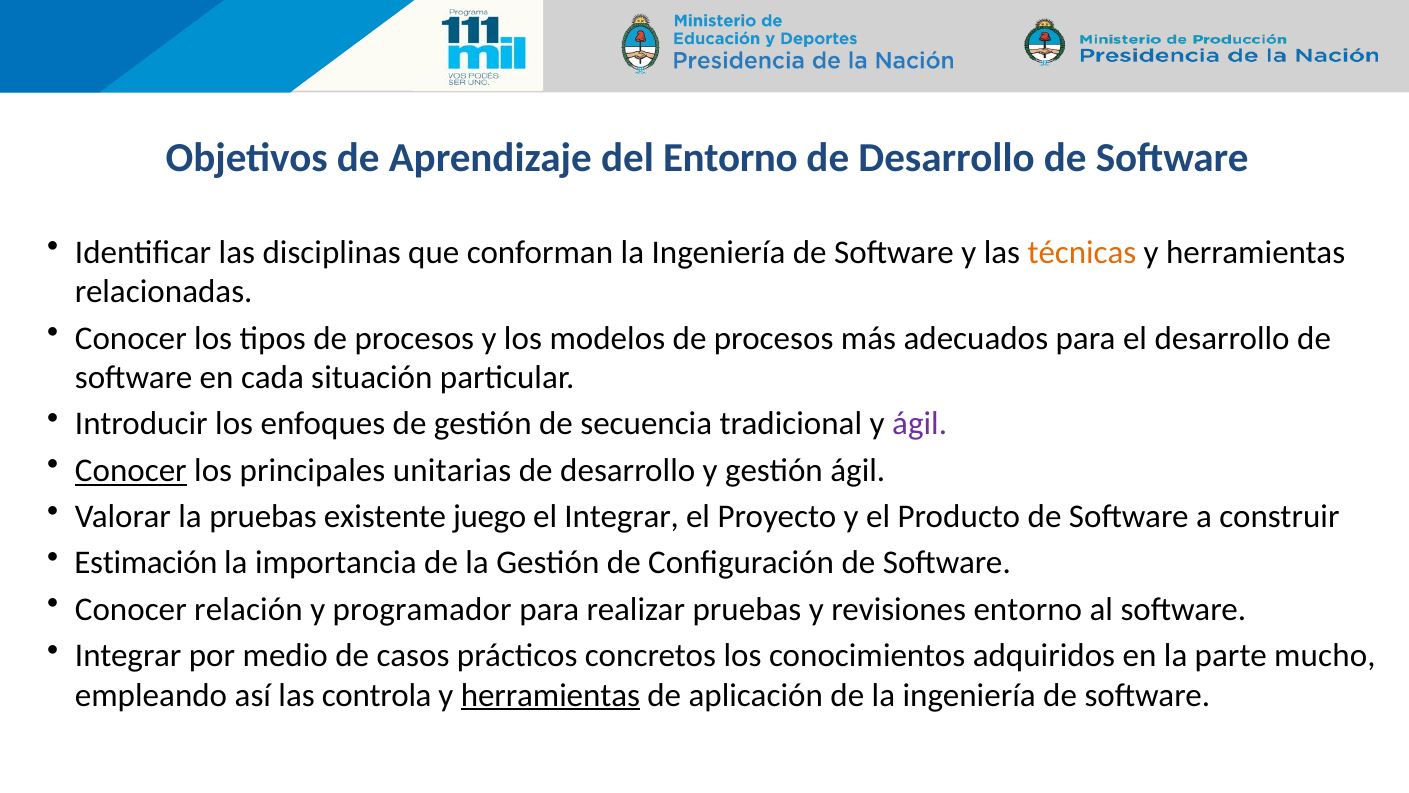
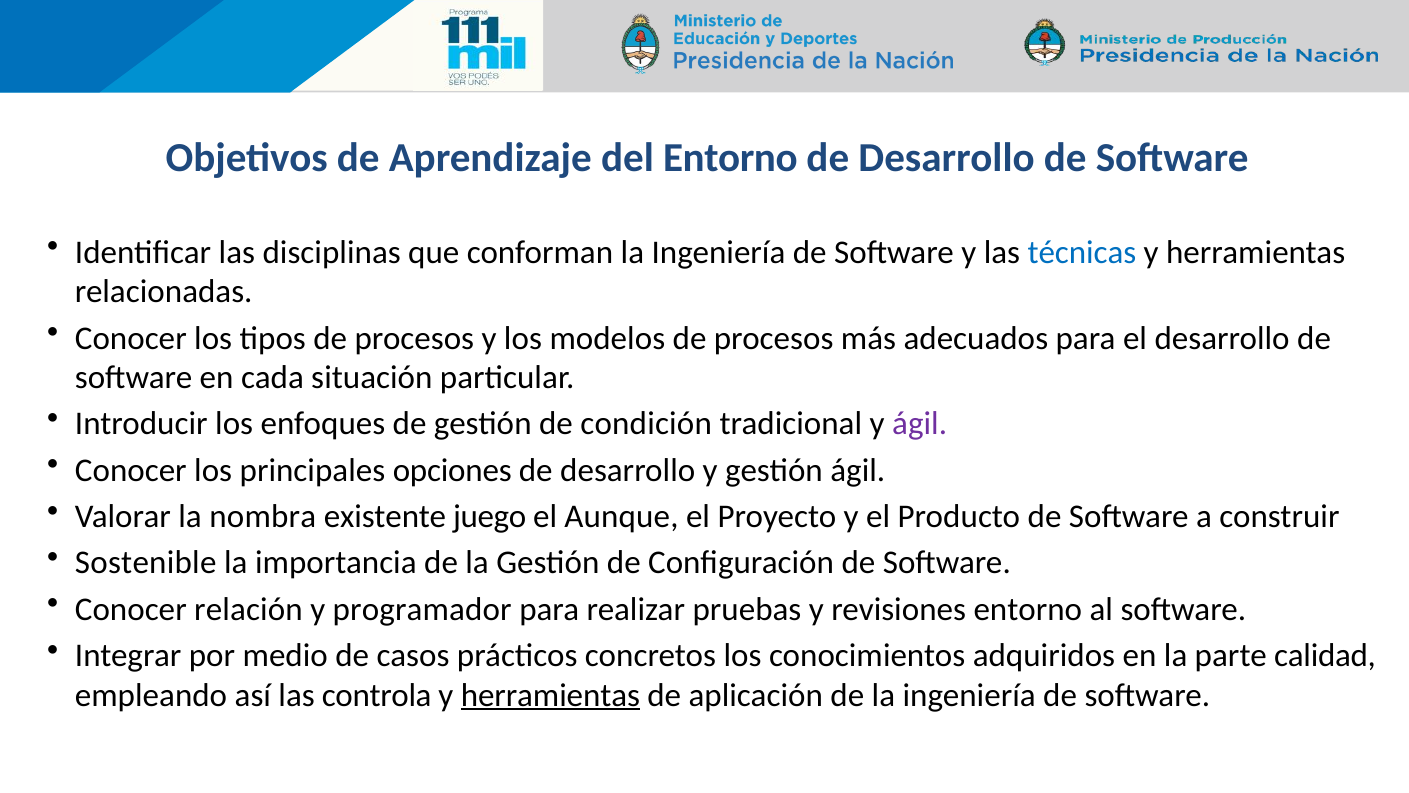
técnicas colour: orange -> blue (1082, 252)
secuencia: secuencia -> condición (646, 424)
Conocer underline: present -> none (131, 470)
unitarias: unitarias -> opciones (452, 470)
la pruebas: pruebas -> nombra (263, 516)
el Integrar: Integrar -> Aunque (621, 516)
Estimación: Estimación -> Sostenible (146, 563)
mucho: mucho -> calidad (1325, 655)
